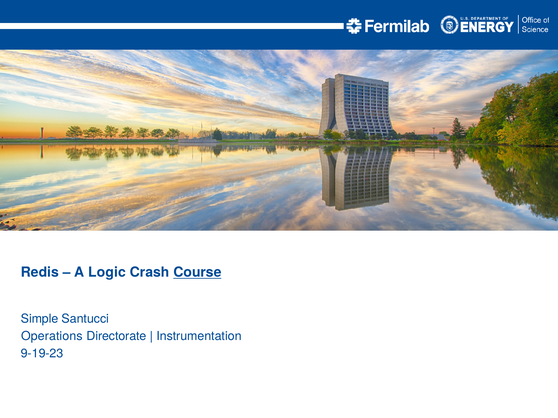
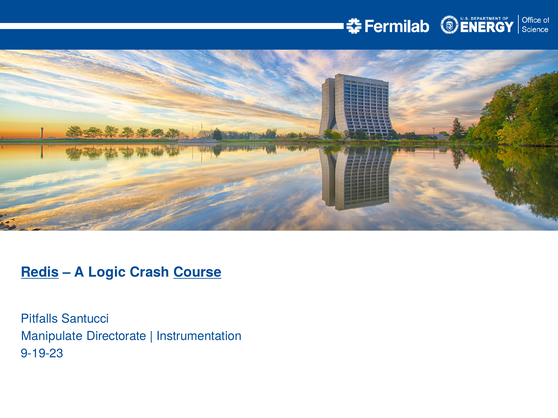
Redis underline: none -> present (40, 273)
Simple: Simple -> Pitfalls (39, 319)
Operations: Operations -> Manipulate (52, 336)
